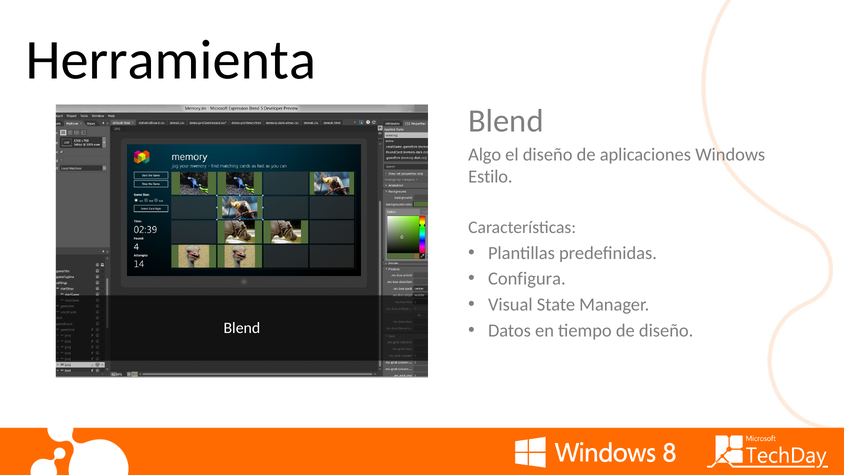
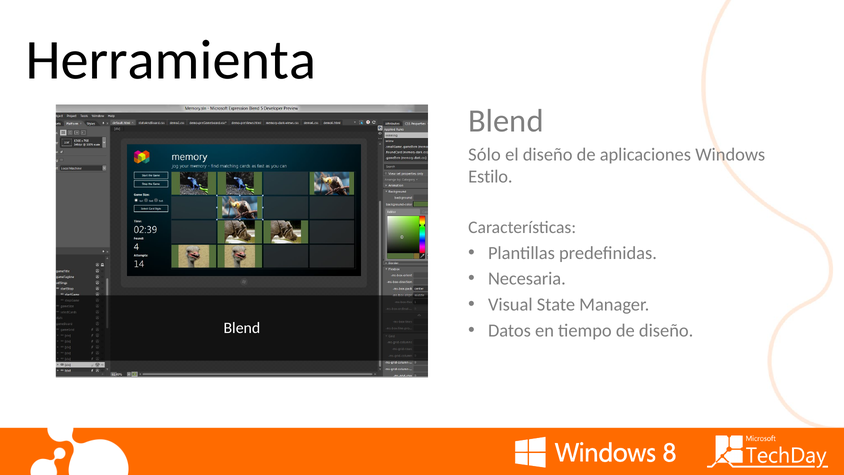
Algo: Algo -> Sólo (485, 154)
Configura: Configura -> Necesaria (527, 279)
